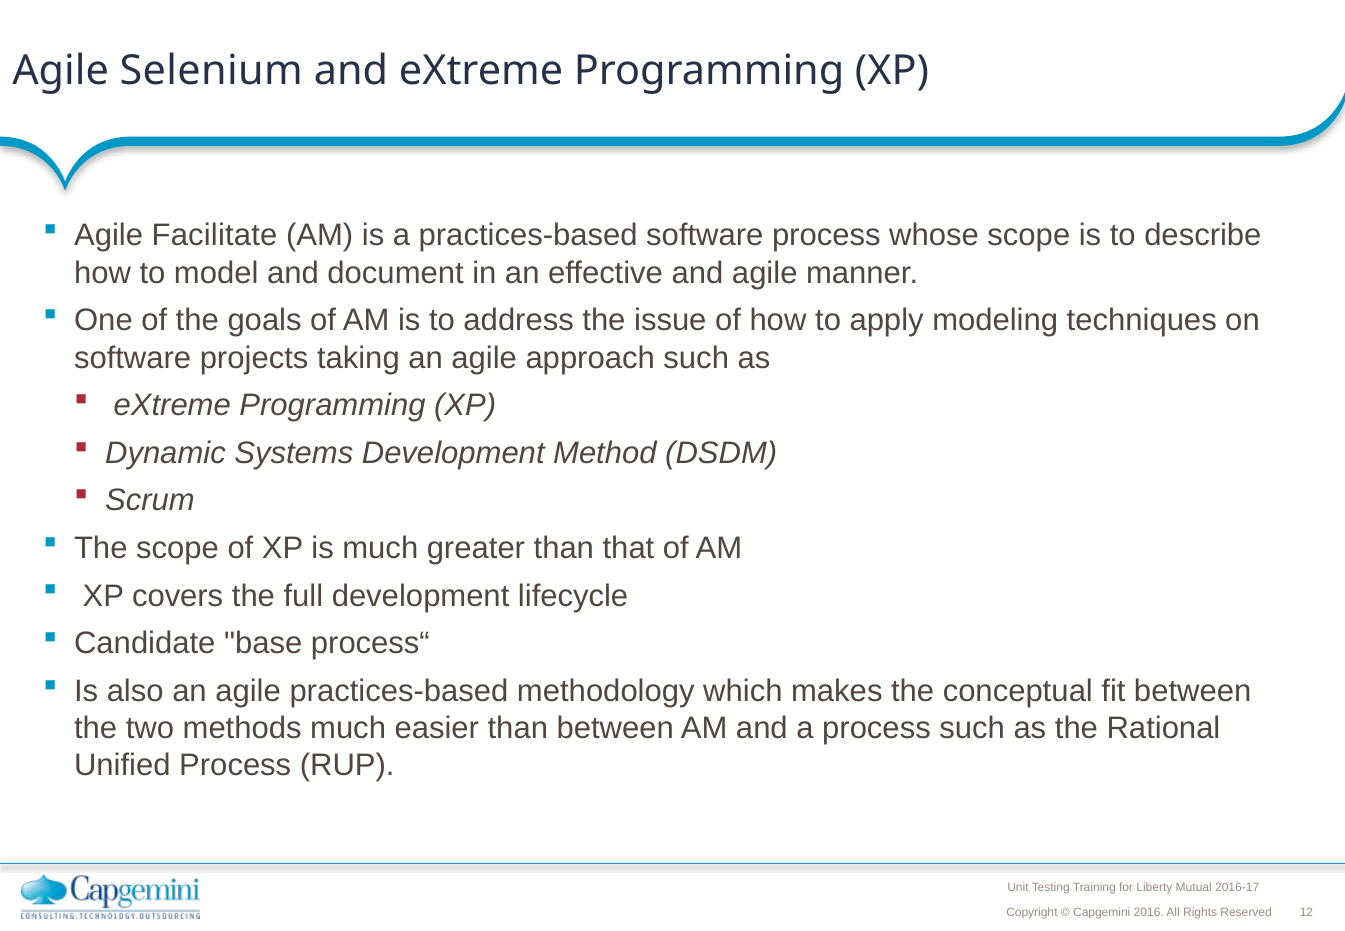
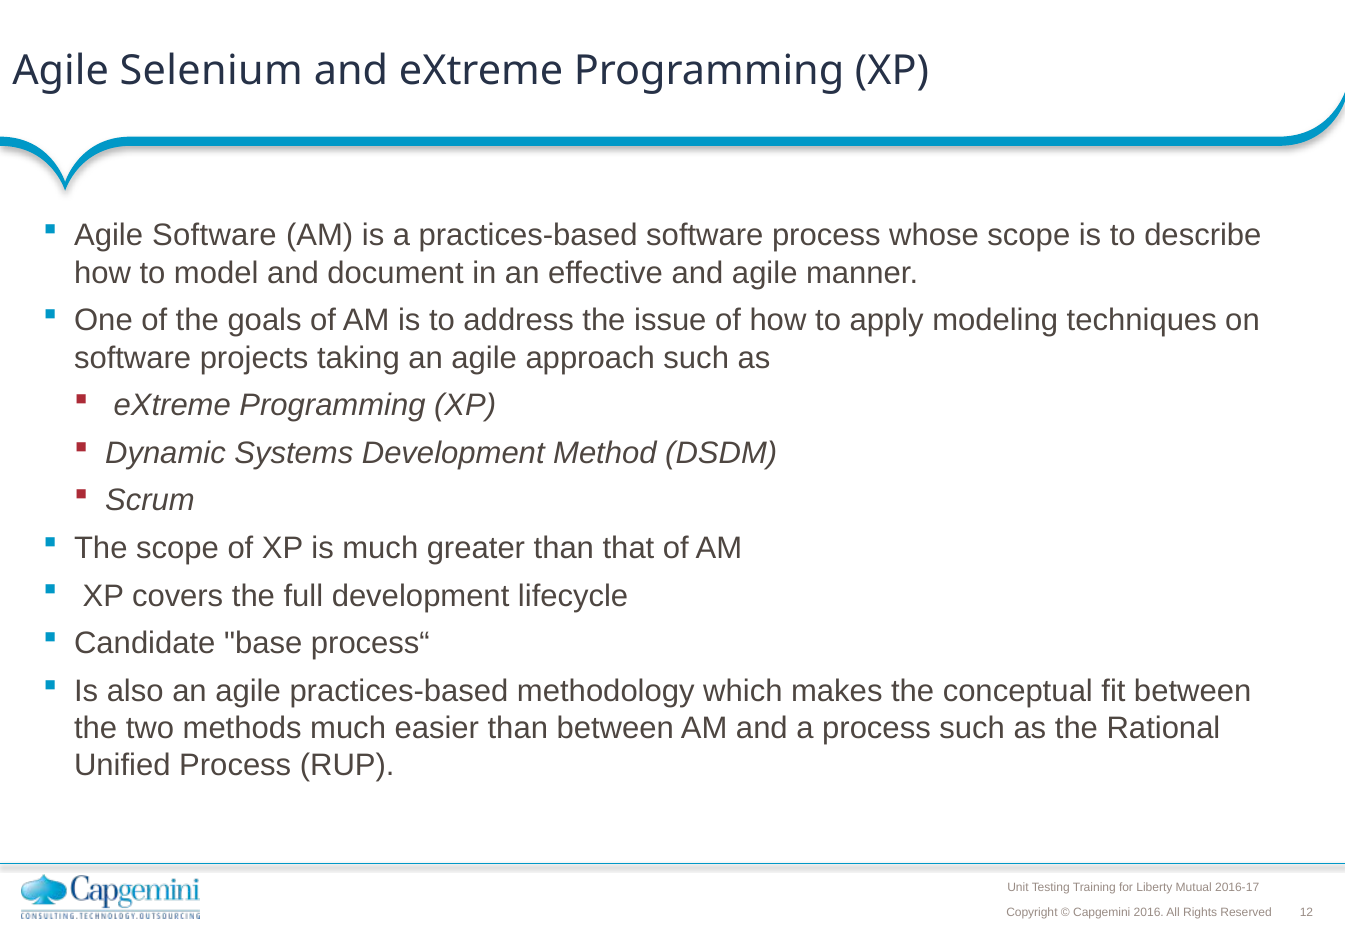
Agile Facilitate: Facilitate -> Software (214, 236)
